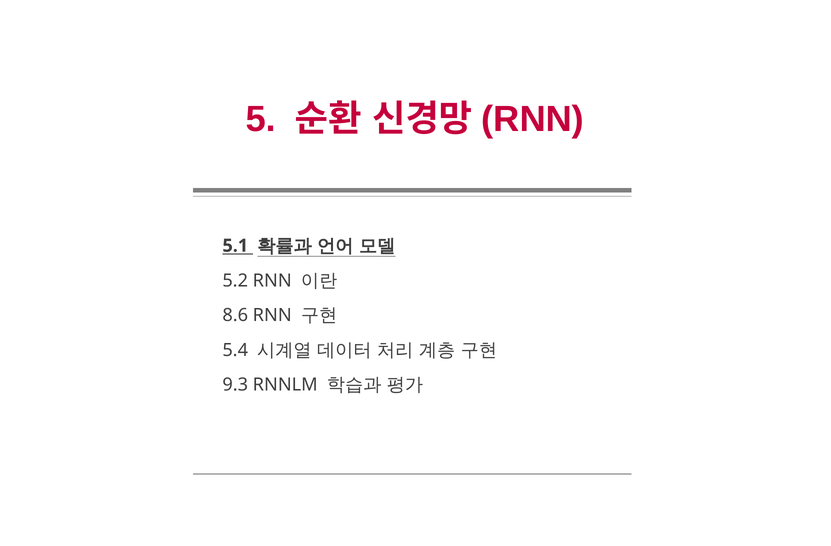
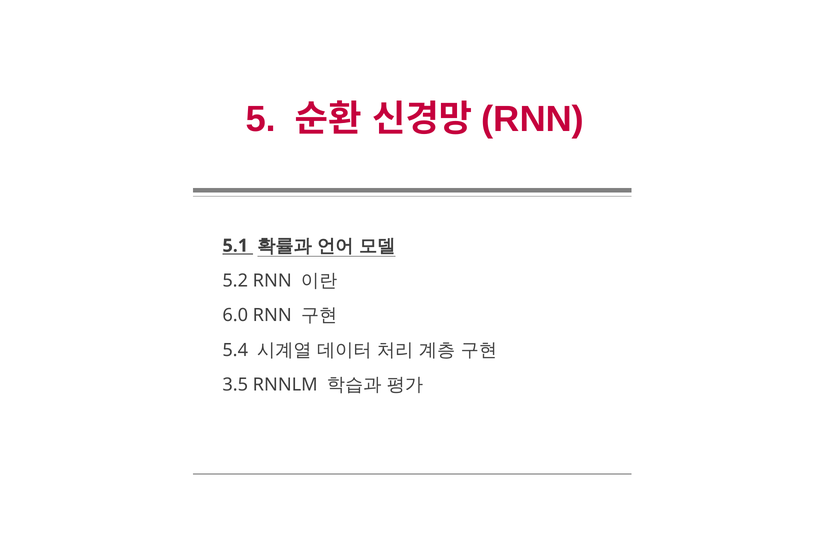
8.6: 8.6 -> 6.0 (235, 315)
9.3: 9.3 -> 3.5 (235, 385)
